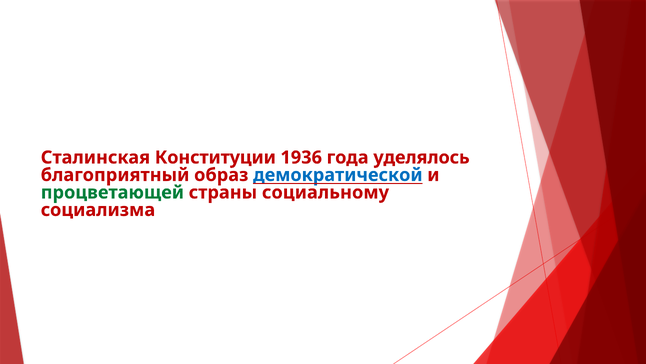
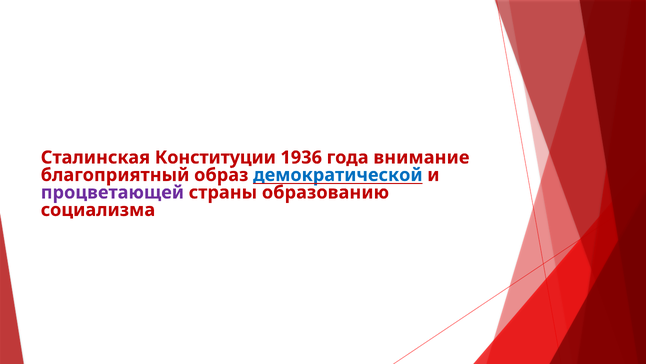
уделялось: уделялось -> внимание (421, 157)
процветающей colour: green -> purple (112, 192)
социальному: социальному -> образованию (325, 192)
